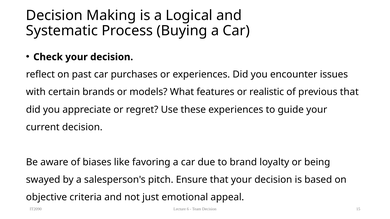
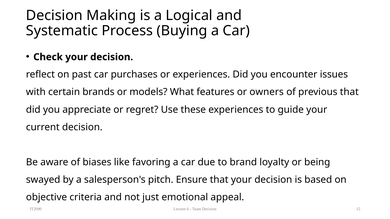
realistic: realistic -> owners (267, 92)
